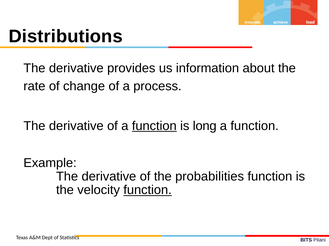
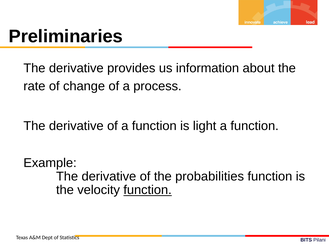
Distributions: Distributions -> Preliminaries (66, 36)
function underline: present -> none (154, 126)
long: long -> light (205, 126)
